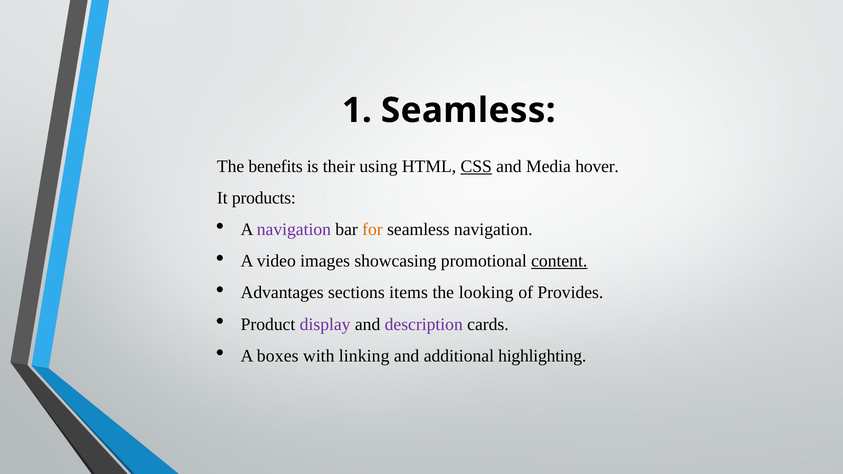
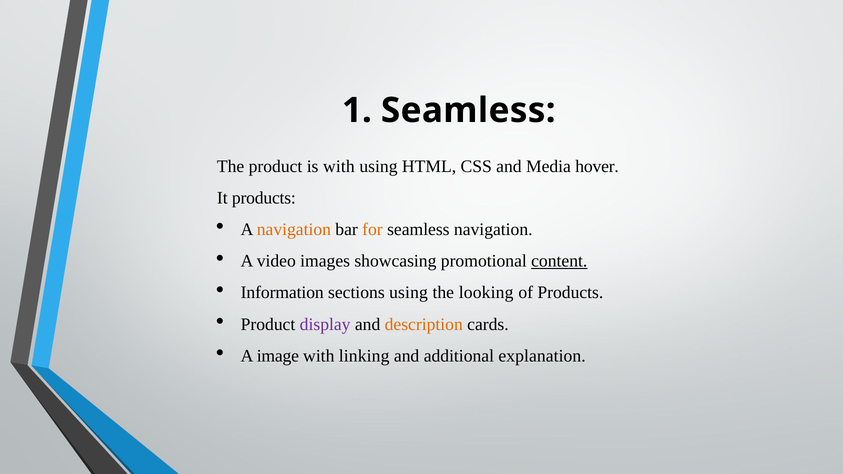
The benefits: benefits -> product (275, 166)
is their: their -> with (339, 166)
CSS underline: present -> none (476, 166)
navigation colour: purple -> orange (294, 230)
Advantages: Advantages -> Information (282, 293)
sections items: items -> using (409, 293)
of Provides: Provides -> Products (570, 293)
description colour: purple -> orange (424, 324)
boxes: boxes -> image (278, 356)
highlighting: highlighting -> explanation (542, 356)
